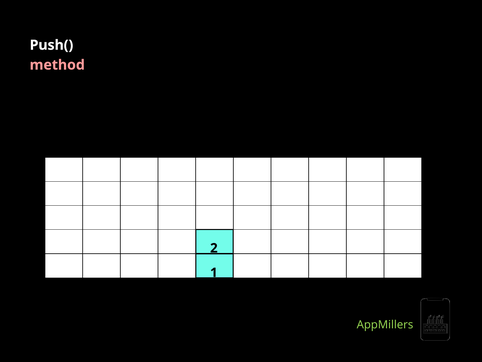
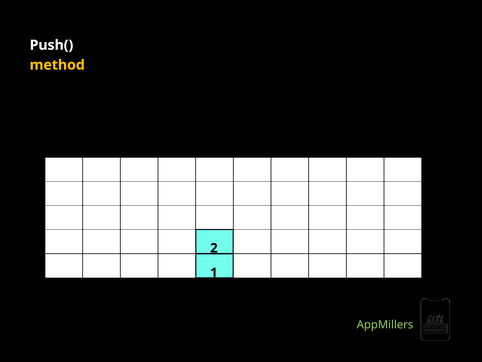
method colour: pink -> yellow (57, 65)
